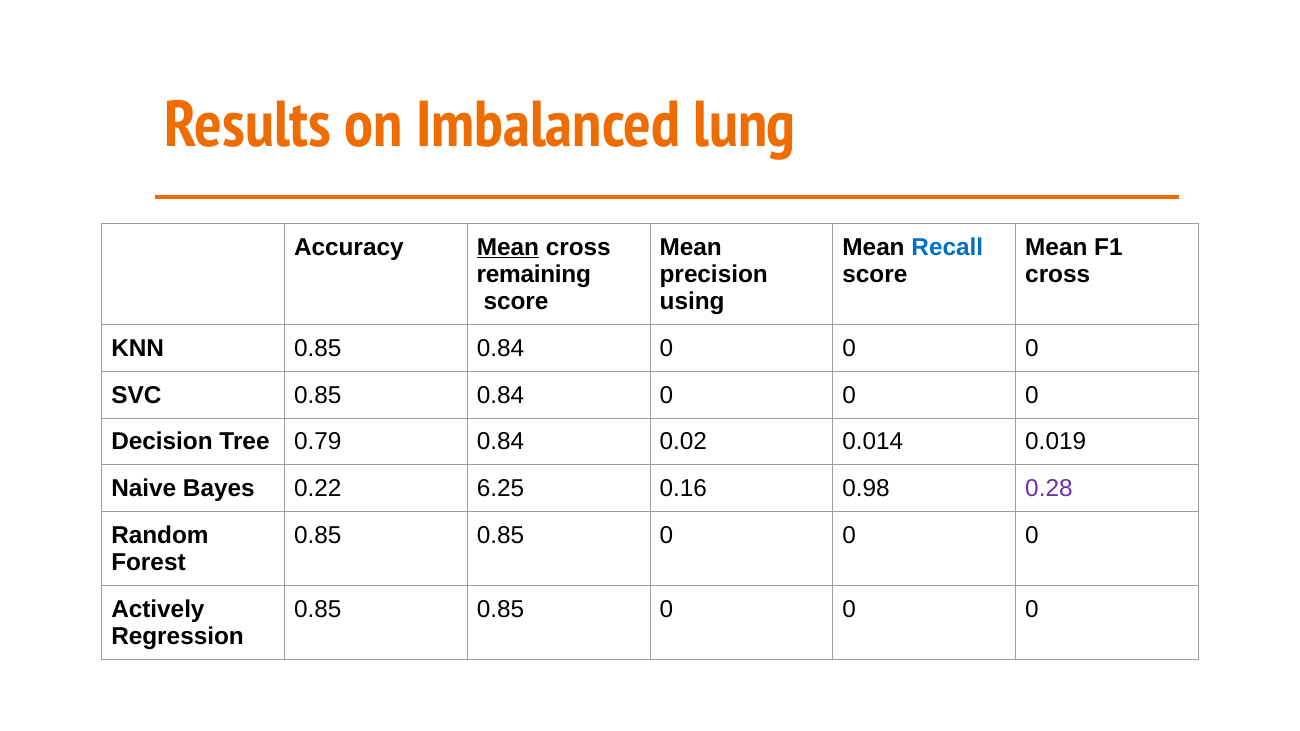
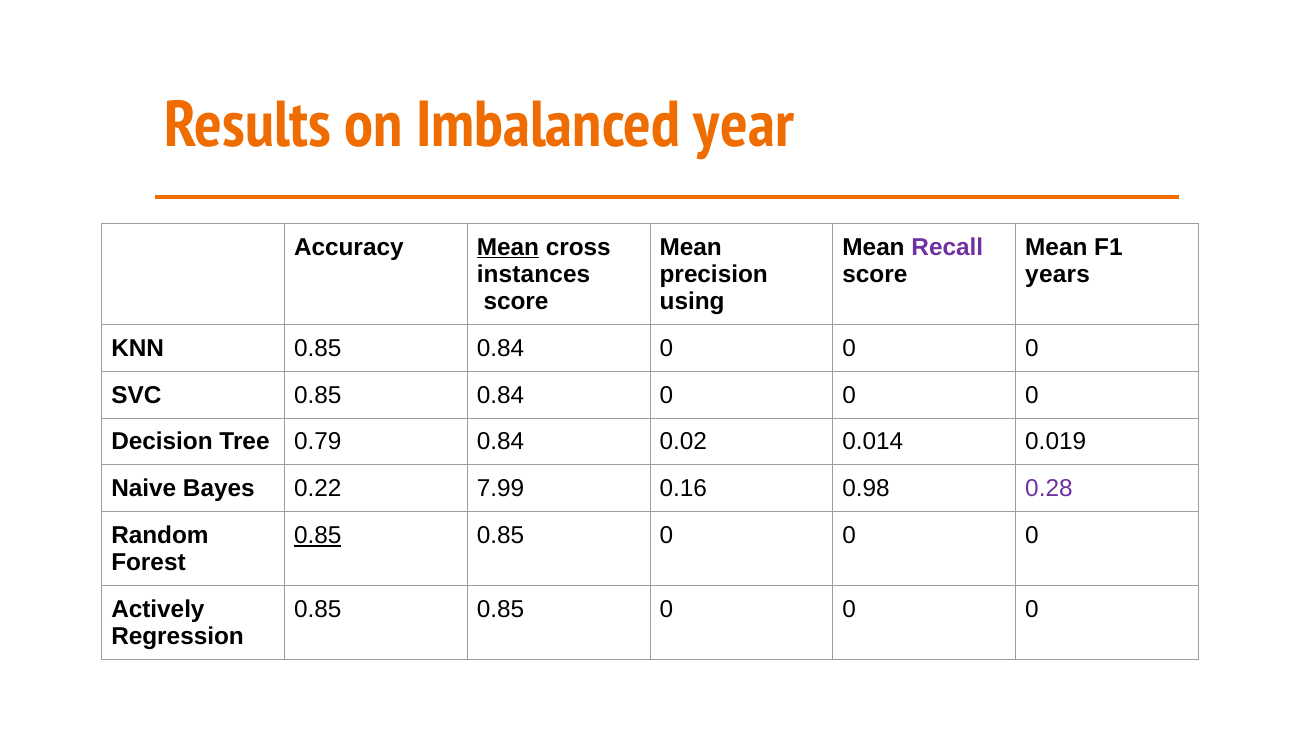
lung: lung -> year (744, 125)
Recall colour: blue -> purple (947, 247)
remaining: remaining -> instances (534, 275)
cross: cross -> years (1058, 275)
6.25: 6.25 -> 7.99 (501, 489)
0.85 underline: none -> present (318, 536)
